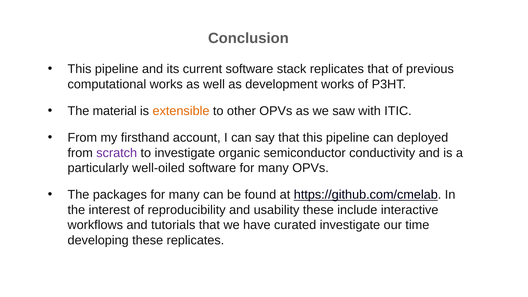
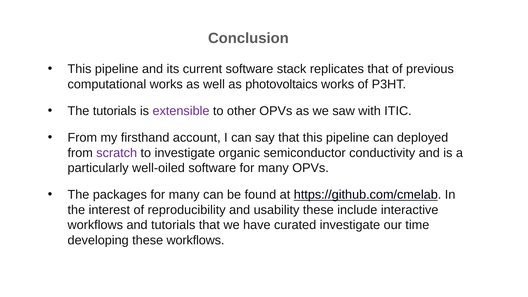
development: development -> photovoltaics (281, 84)
The material: material -> tutorials (115, 111)
extensible colour: orange -> purple (181, 111)
these replicates: replicates -> workflows (195, 240)
